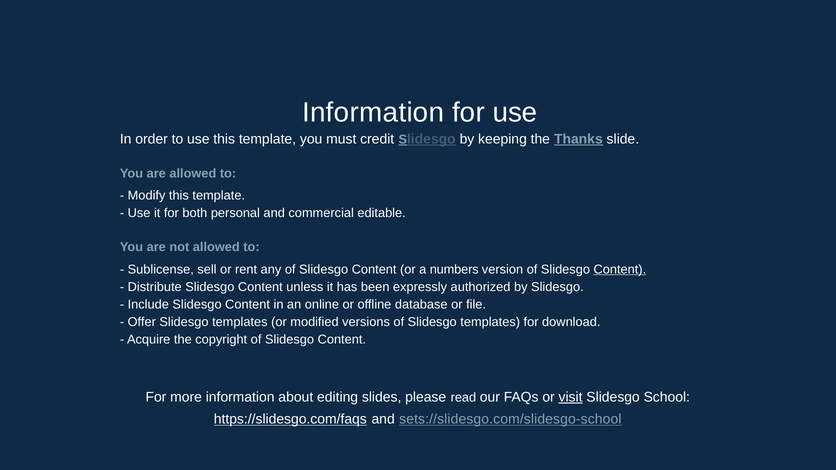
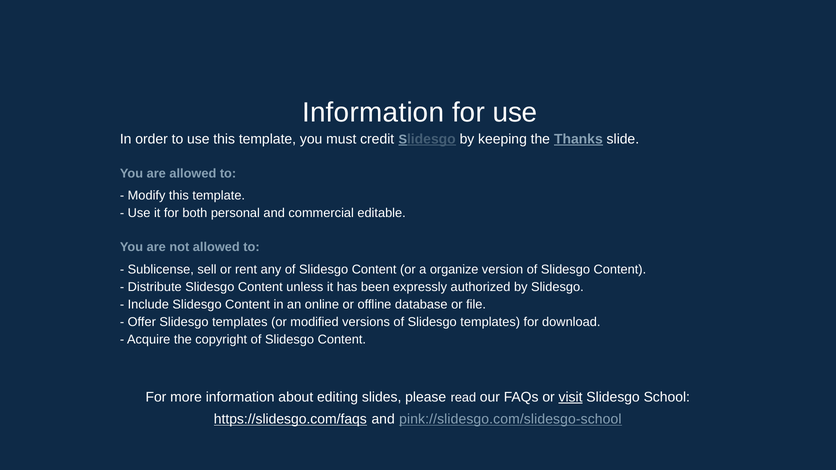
numbers: numbers -> organize (454, 269)
Content underline: present -> none (620, 269)
sets://slidesgo.com/slidesgo-school: sets://slidesgo.com/slidesgo-school -> pink://slidesgo.com/slidesgo-school (510, 419)
